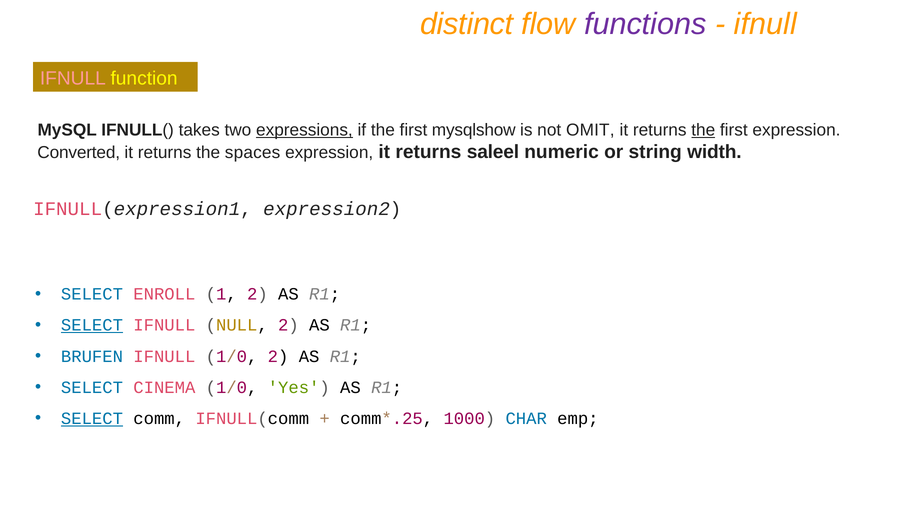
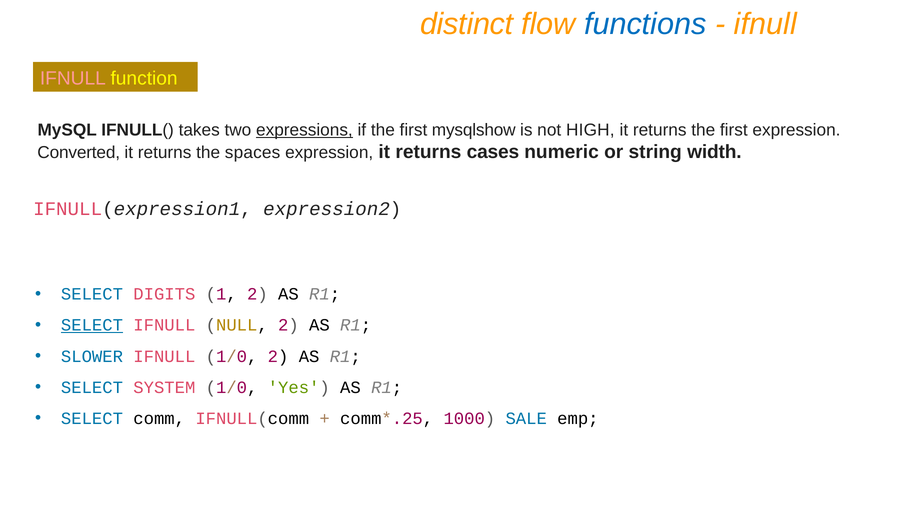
functions colour: purple -> blue (645, 24)
OMIT: OMIT -> HIGH (590, 130)
the underline: present -> none (703, 130)
saleel: saleel -> cases (493, 152)
ENROLL: ENROLL -> DIGITS (164, 294)
BRUFEN: BRUFEN -> SLOWER (92, 356)
CINEMA: CINEMA -> SYSTEM (164, 387)
SELECT underline: present -> none (92, 418)
CHAR: CHAR -> SALE (526, 418)
